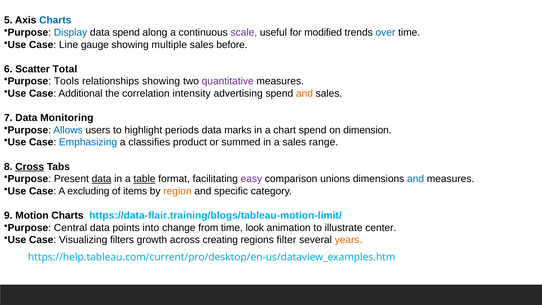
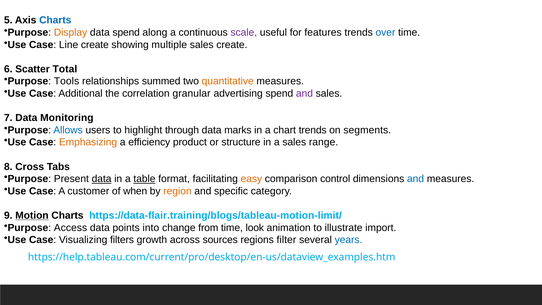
Display colour: blue -> orange (71, 32)
modified: modified -> features (323, 32)
Line gauge: gauge -> create (95, 45)
sales before: before -> create (232, 45)
relationships showing: showing -> summed (161, 81)
quantitative colour: purple -> orange (228, 81)
intensity: intensity -> granular (192, 93)
and colour: orange -> purple (304, 93)
periods: periods -> through (182, 130)
chart spend: spend -> trends (313, 130)
dimension: dimension -> segments (367, 130)
Emphasizing colour: blue -> orange (88, 142)
classifies: classifies -> efficiency (149, 142)
summed: summed -> structure (241, 142)
Cross underline: present -> none (30, 167)
easy colour: purple -> orange (251, 179)
unions: unions -> control (335, 179)
excluding: excluding -> customer (88, 191)
items: items -> when (135, 191)
Motion underline: none -> present (32, 215)
Central: Central -> Access (71, 228)
center: center -> import (381, 228)
creating: creating -> sources (220, 240)
years colour: orange -> blue (349, 240)
